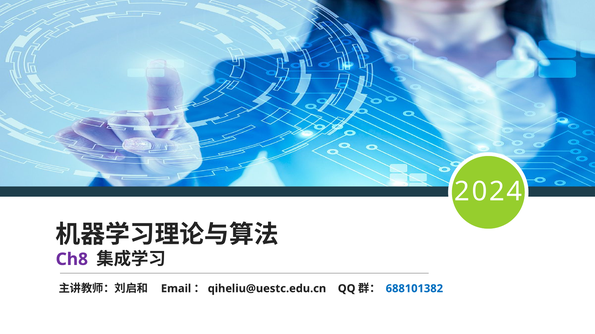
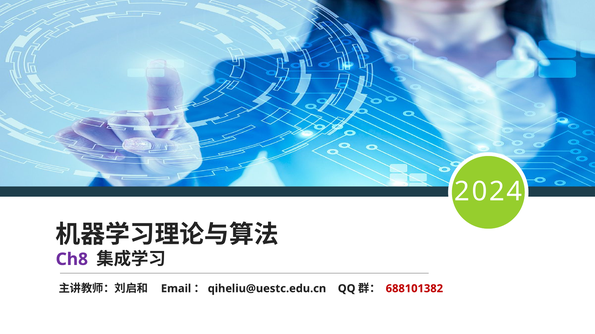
688101382 colour: blue -> red (414, 289)
